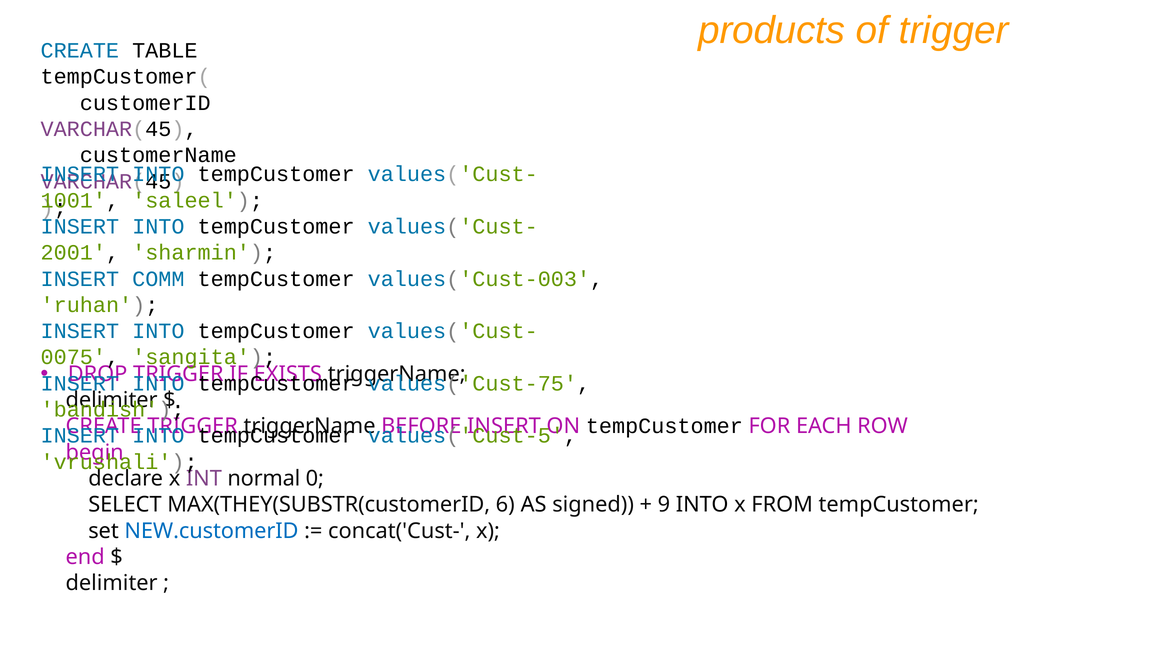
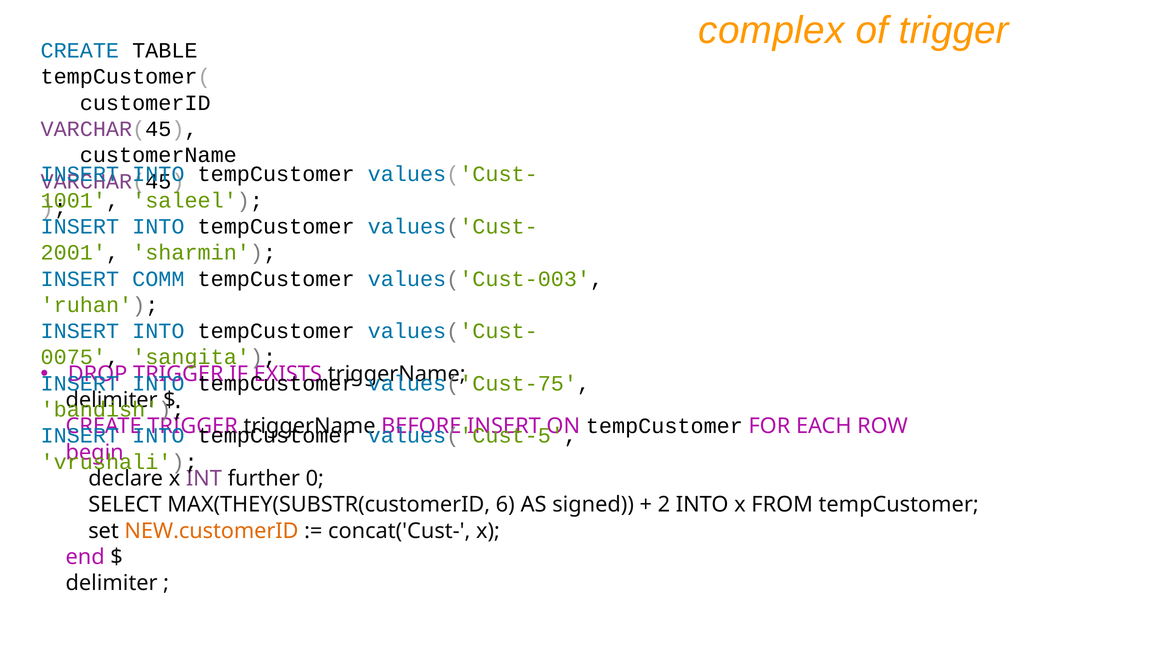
products: products -> complex (771, 30)
normal: normal -> further (264, 479)
9: 9 -> 2 (664, 505)
NEW.customerID colour: blue -> orange (211, 531)
